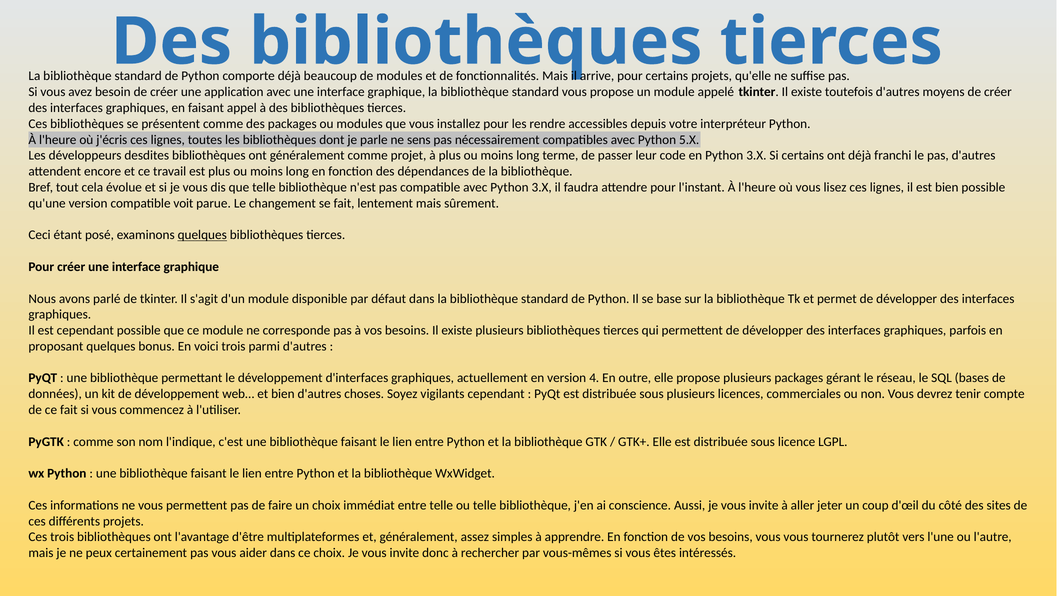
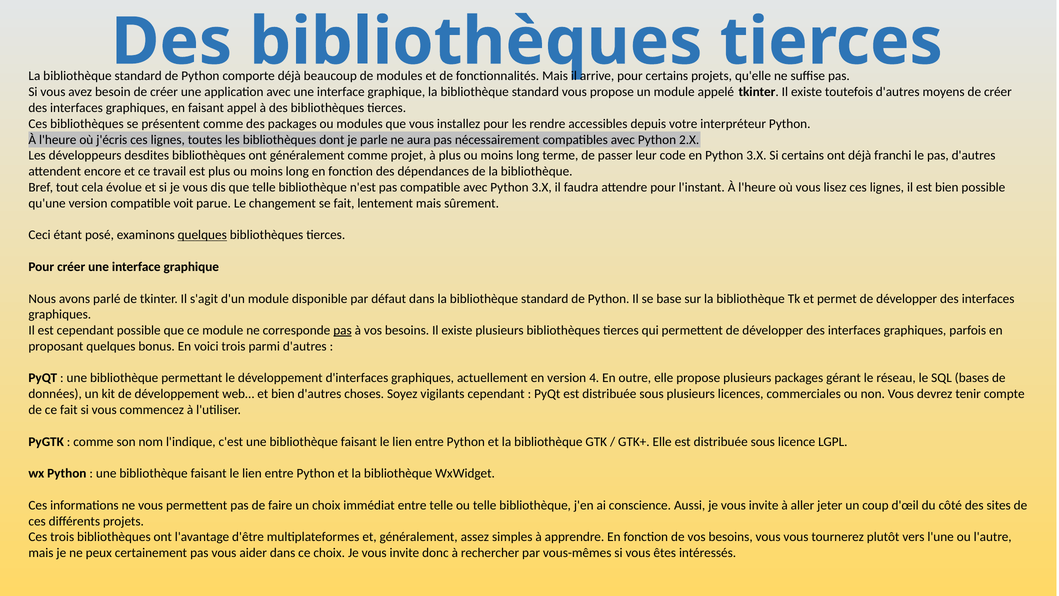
sens: sens -> aura (419, 140)
5.X: 5.X -> 2.X (689, 140)
pas underline: none -> present (343, 330)
